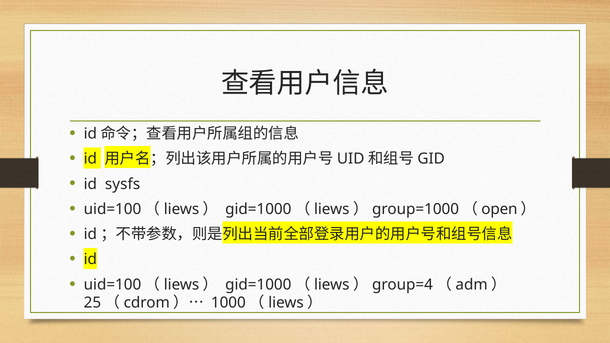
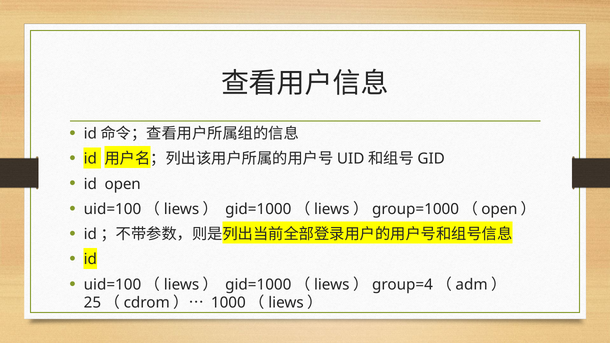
id sysfs: sysfs -> open (123, 184)
